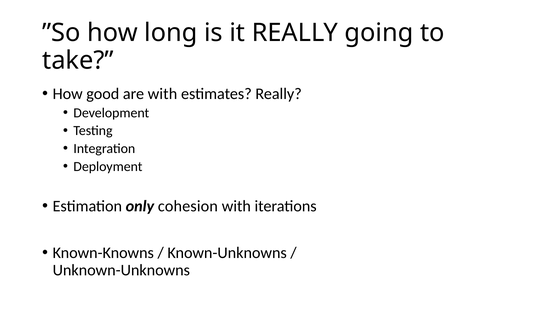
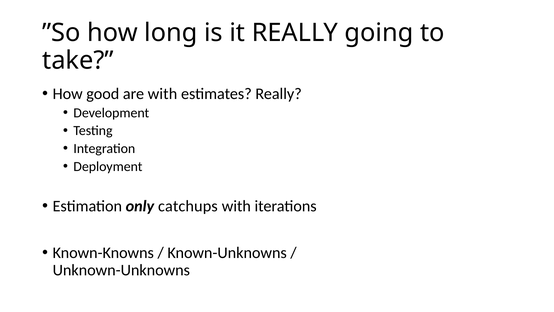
cohesion: cohesion -> catchups (188, 206)
